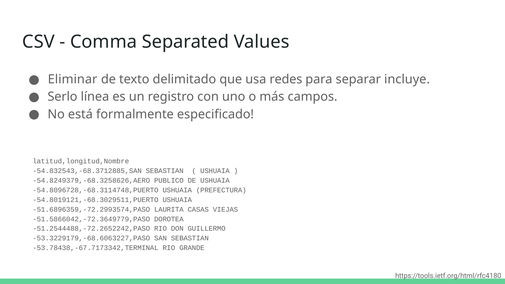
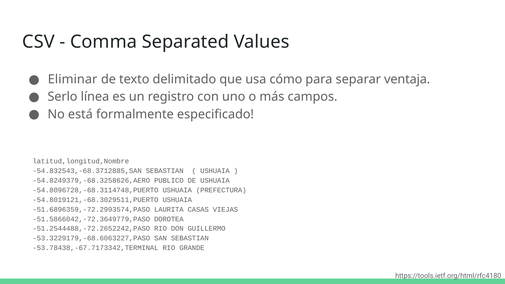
redes: redes -> cómo (286, 79)
incluye: incluye -> ventaja (407, 79)
